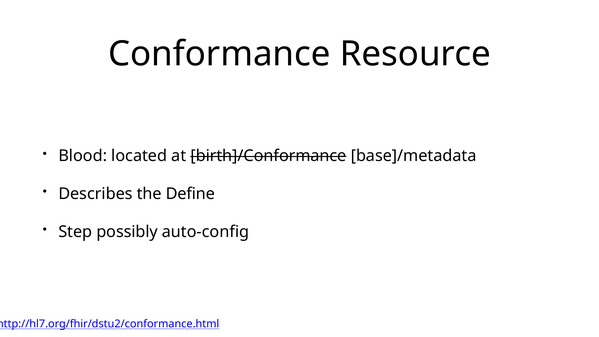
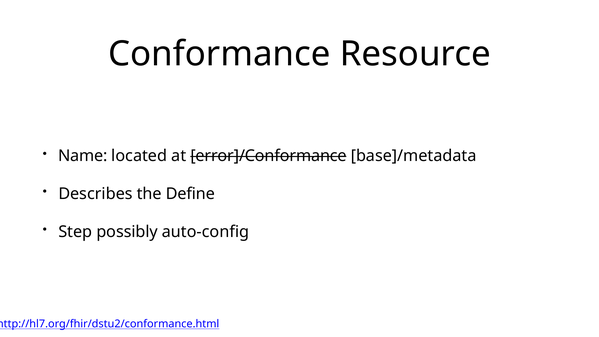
Blood: Blood -> Name (83, 156)
birth]/Conformance: birth]/Conformance -> error]/Conformance (269, 156)
